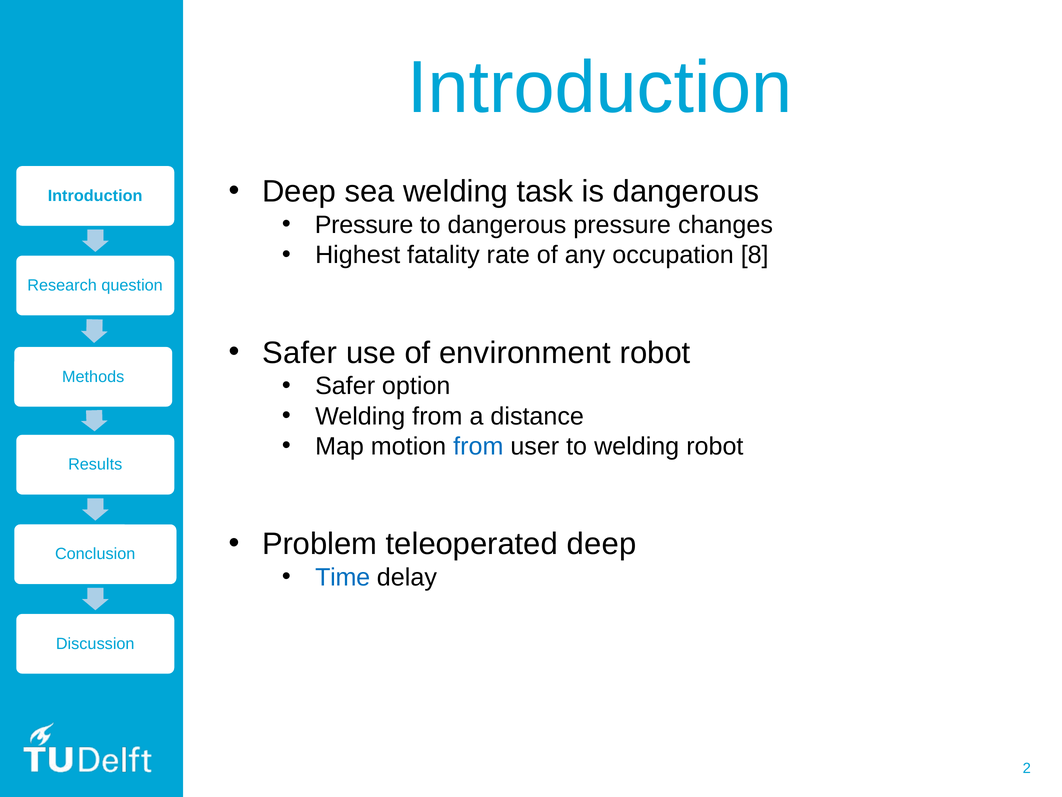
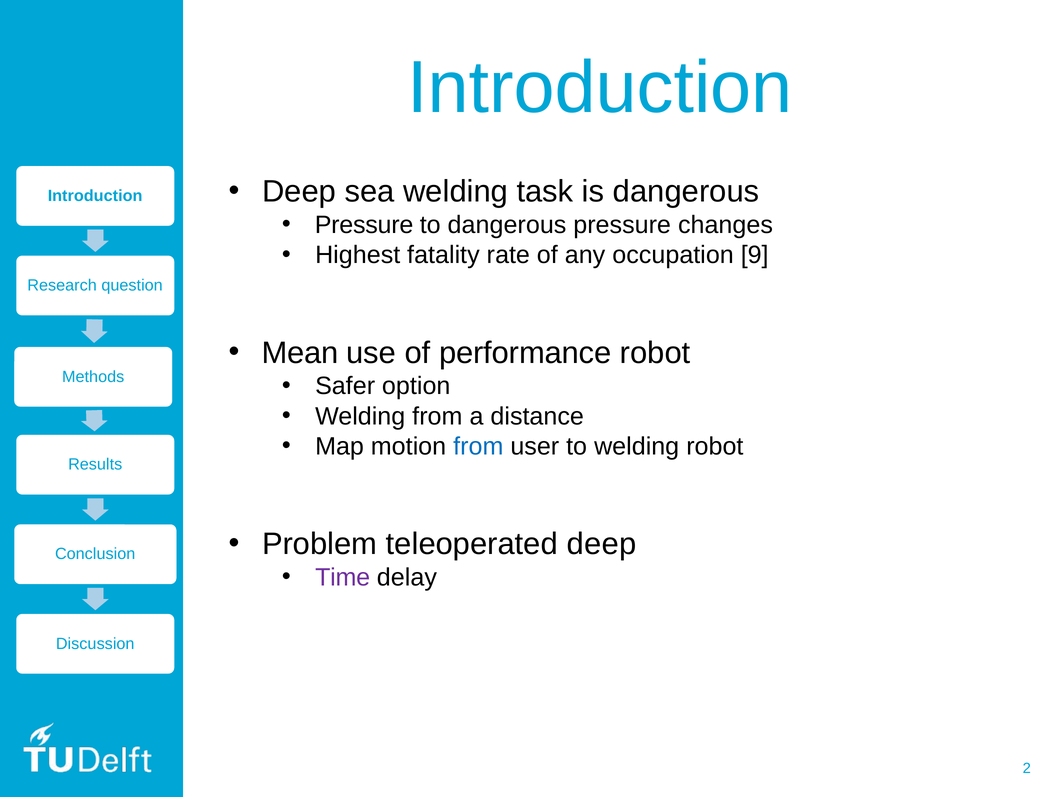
8: 8 -> 9 (755, 255)
Safer: Safer -> Mean (300, 353)
environment: environment -> performance (525, 353)
Time colour: blue -> purple (343, 577)
